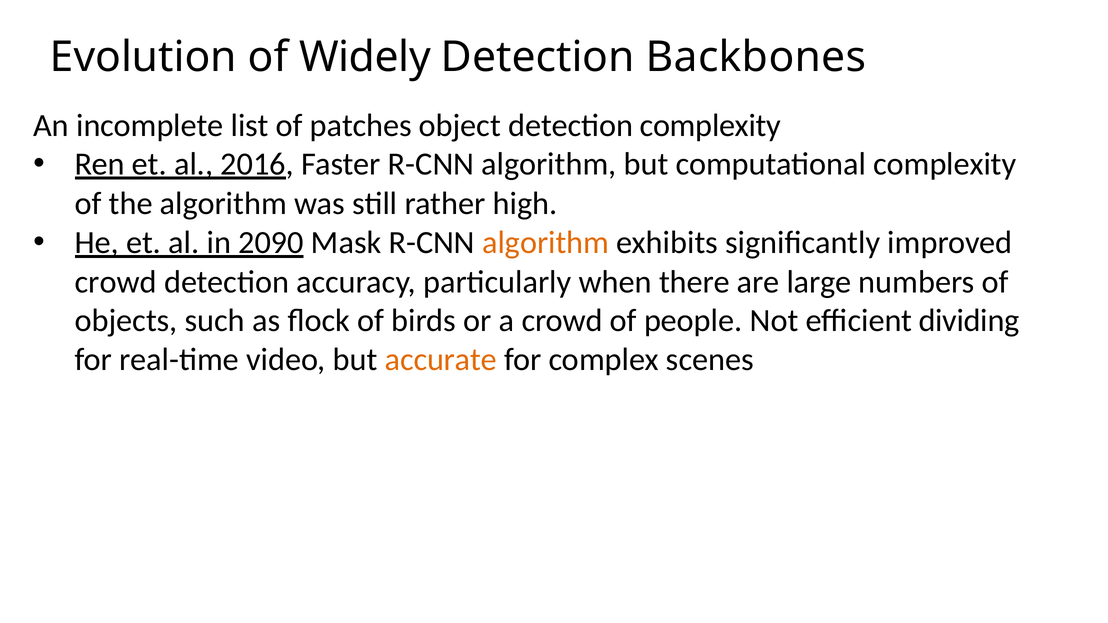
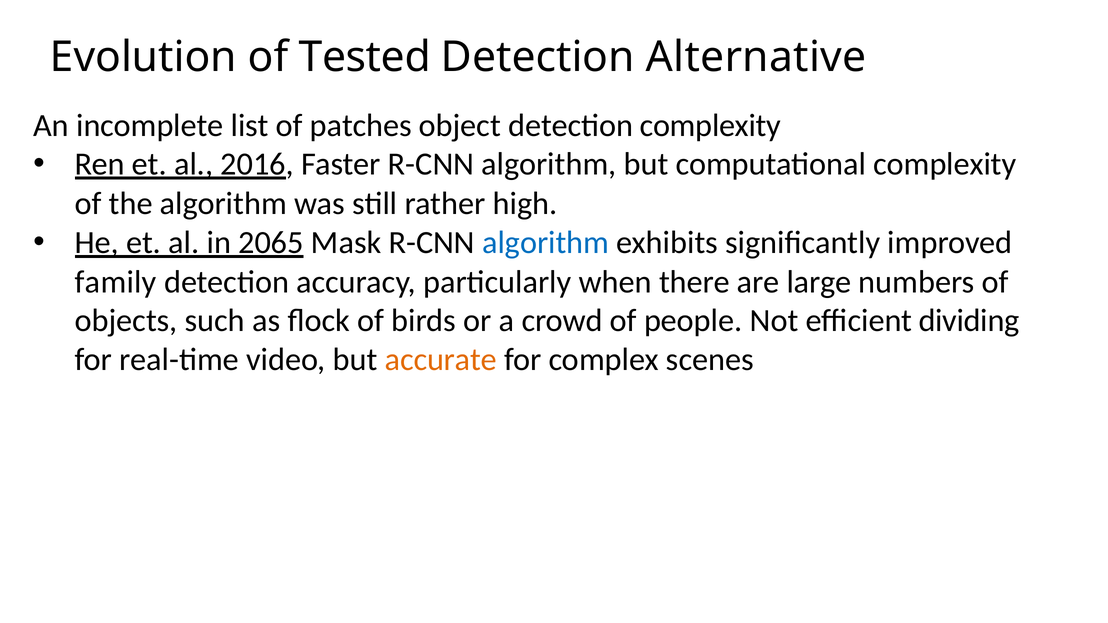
Widely: Widely -> Tested (365, 57)
Backbones: Backbones -> Alternative (756, 57)
2090: 2090 -> 2065 (271, 243)
algorithm colour: orange -> blue (546, 243)
crowd: crowd -> family (116, 282)
